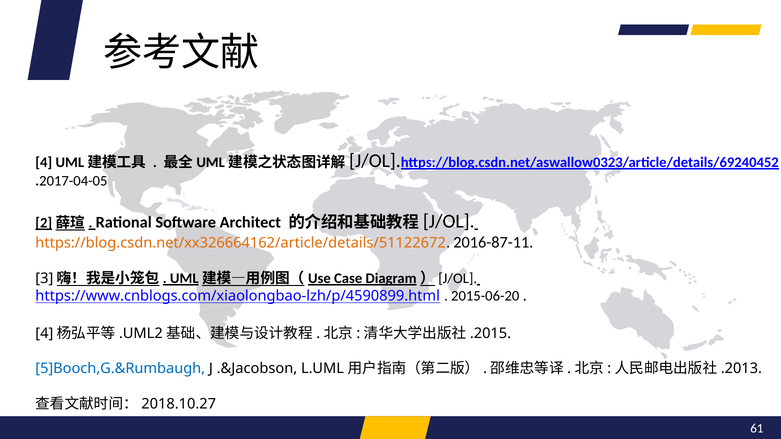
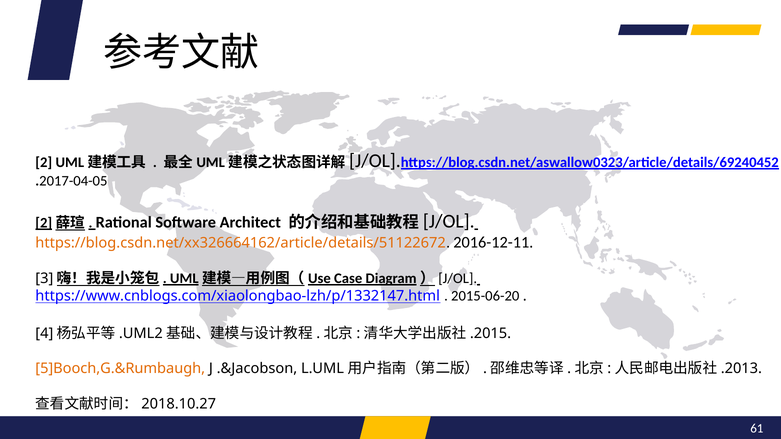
4: 4 -> 2 (44, 162)
2016-87-11: 2016-87-11 -> 2016-12-11 (491, 243)
https://www.cnblogs.com/xiaolongbao-lzh/p/4590899.html: https://www.cnblogs.com/xiaolongbao-lzh/p/4590899.html -> https://www.cnblogs.com/xiaolongbao-lzh/p/1332147.html (238, 296)
5]Booch,G.&Rumbaugh colour: blue -> orange (120, 369)
